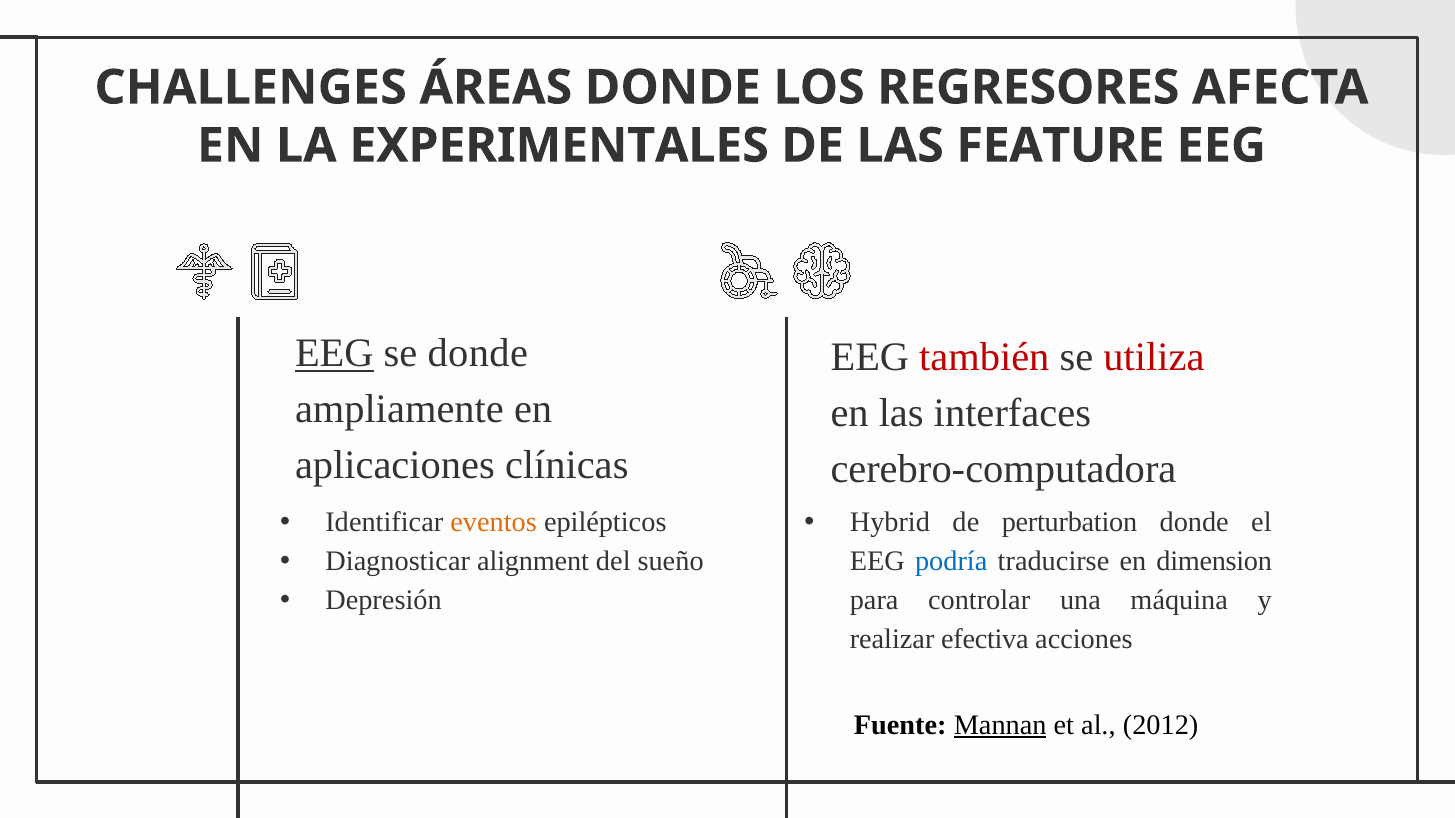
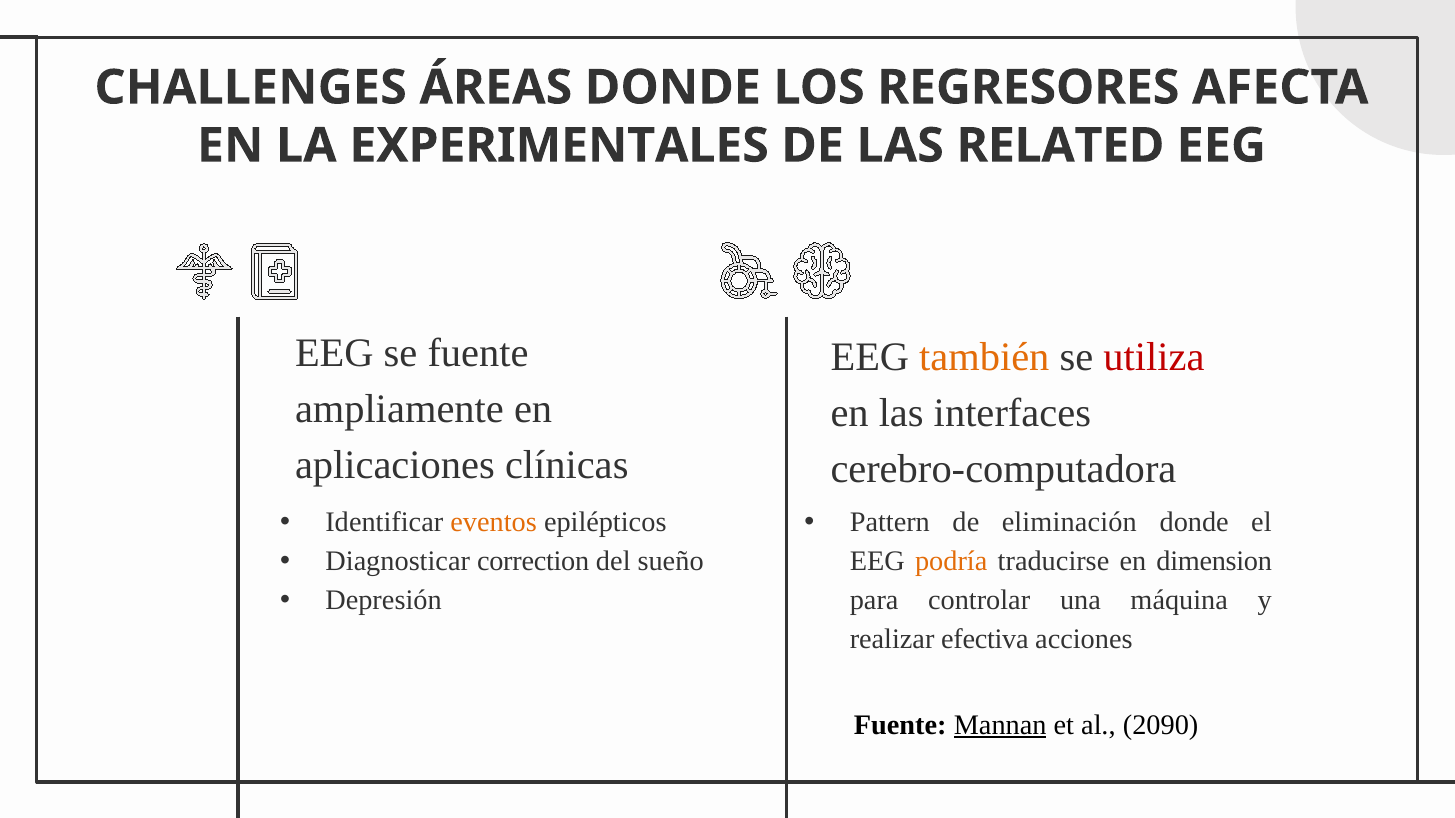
FEATURE: FEATURE -> RELATED (1060, 146)
EEG underline: present -> none (334, 354)
se donde: donde -> fuente (478, 354)
también colour: red -> orange (984, 358)
Hybrid: Hybrid -> Pattern (890, 523)
perturbation: perturbation -> eliminación (1069, 523)
alignment: alignment -> correction (533, 562)
podría colour: blue -> orange (951, 562)
2012: 2012 -> 2090 (1161, 725)
